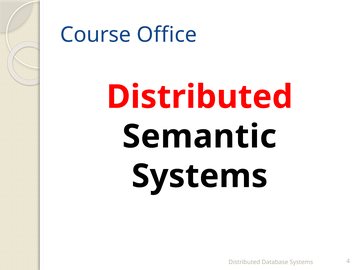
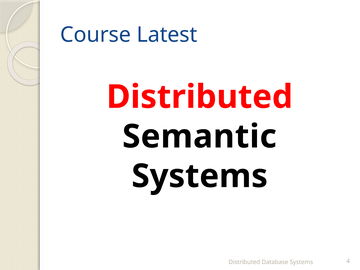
Office: Office -> Latest (167, 35)
